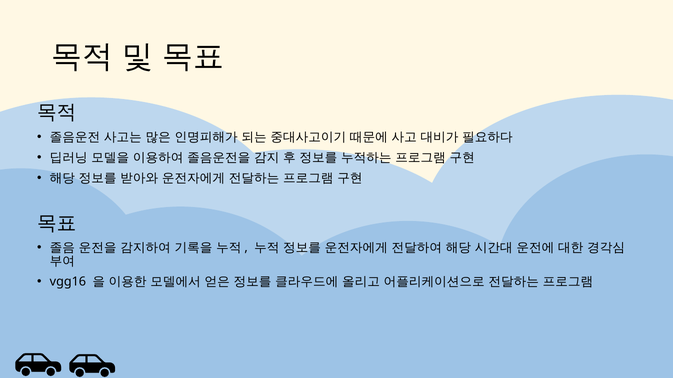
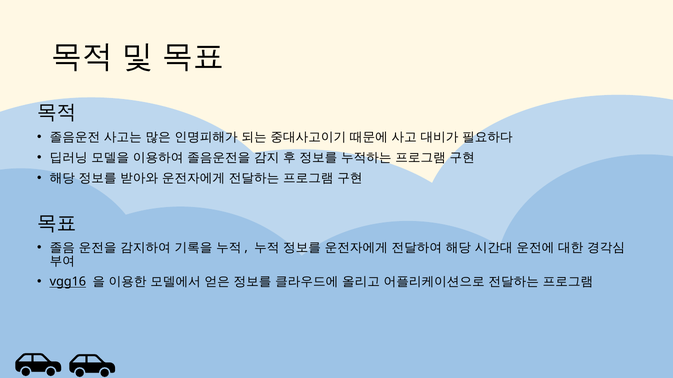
vgg16 underline: none -> present (68, 282)
